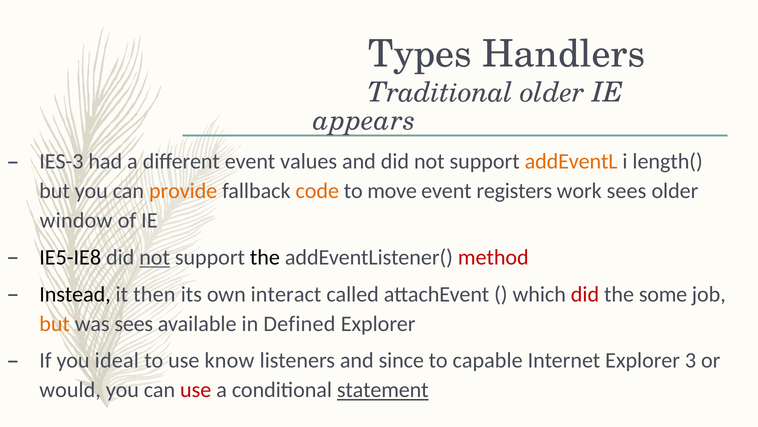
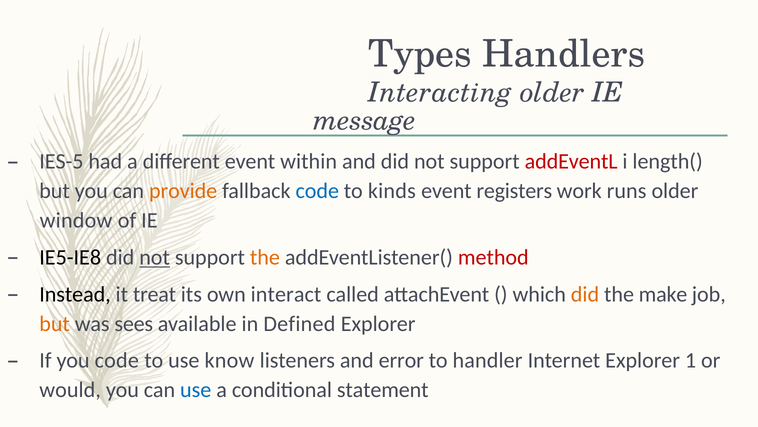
Traditional: Traditional -> Interacting (440, 93)
appears: appears -> message (365, 120)
IES-3: IES-3 -> IES-5 (61, 161)
values: values -> within (309, 161)
addEventL colour: orange -> red (571, 161)
code colour: orange -> blue (317, 191)
move: move -> kinds (392, 191)
work sees: sees -> runs (627, 191)
the colour: black -> orange (265, 257)
then: then -> treat (155, 294)
did colour: red -> orange (585, 294)
some: some -> make (663, 294)
you ideal: ideal -> code (117, 360)
since: since -> error (401, 360)
capable: capable -> handler (488, 360)
3: 3 -> 1 (691, 360)
use colour: red -> blue (196, 390)
statement underline: present -> none (383, 390)
